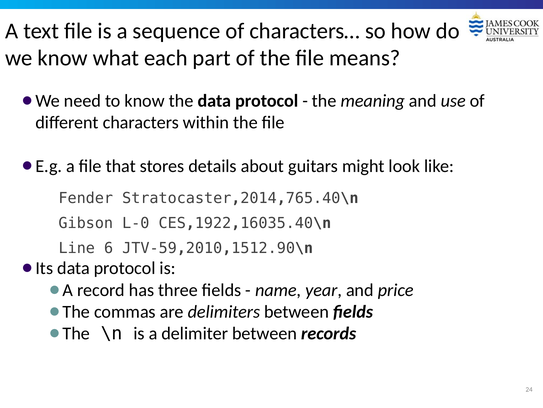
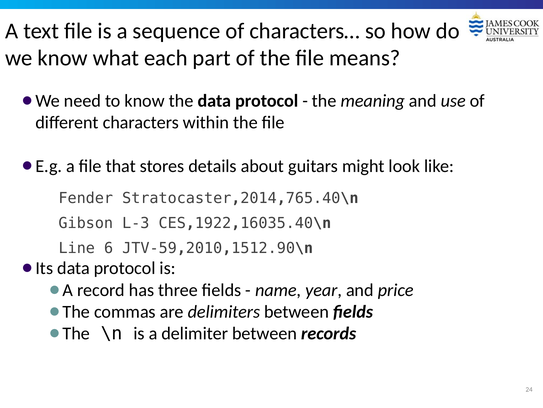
L-0: L-0 -> L-3 (136, 223)
